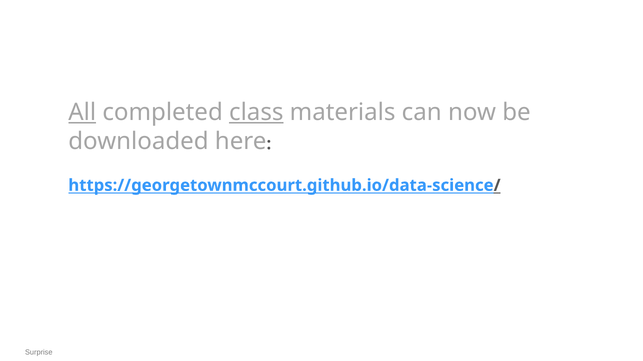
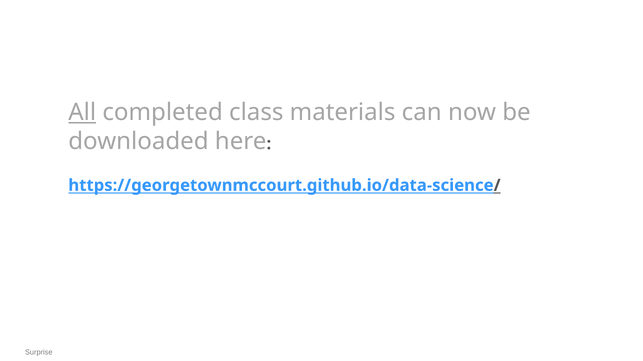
class underline: present -> none (256, 113)
